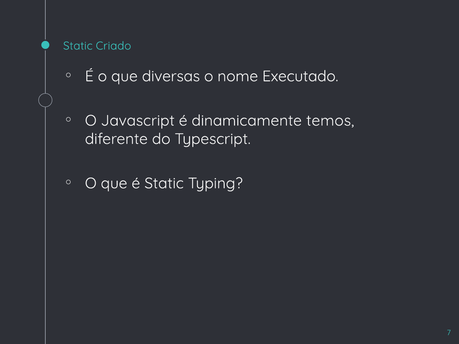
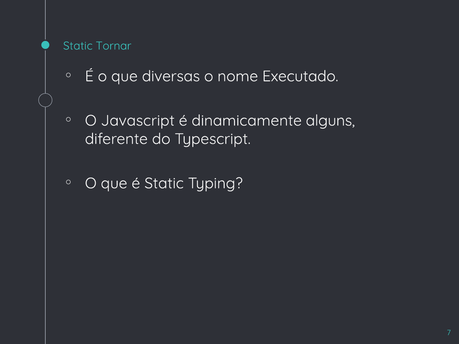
Criado: Criado -> Tornar (114, 46)
temos: temos -> alguns (330, 121)
